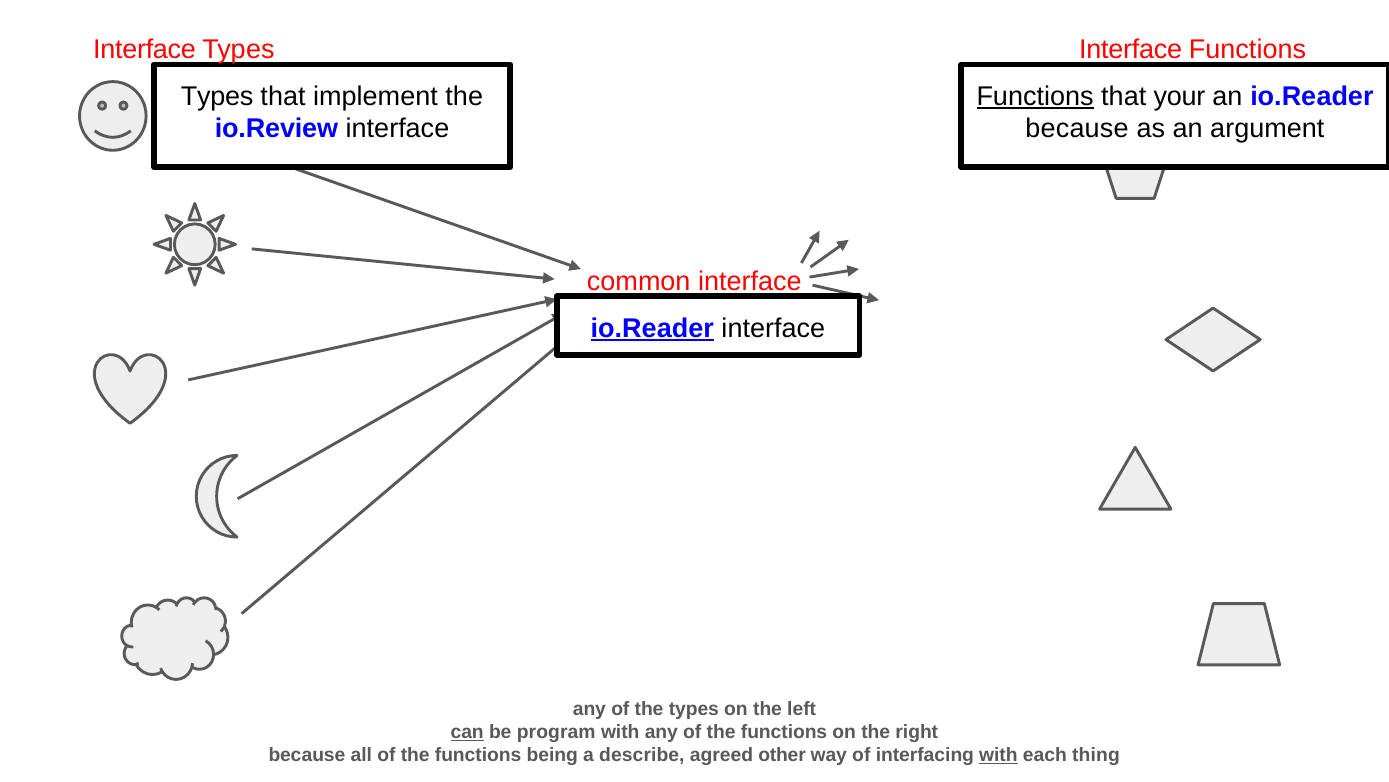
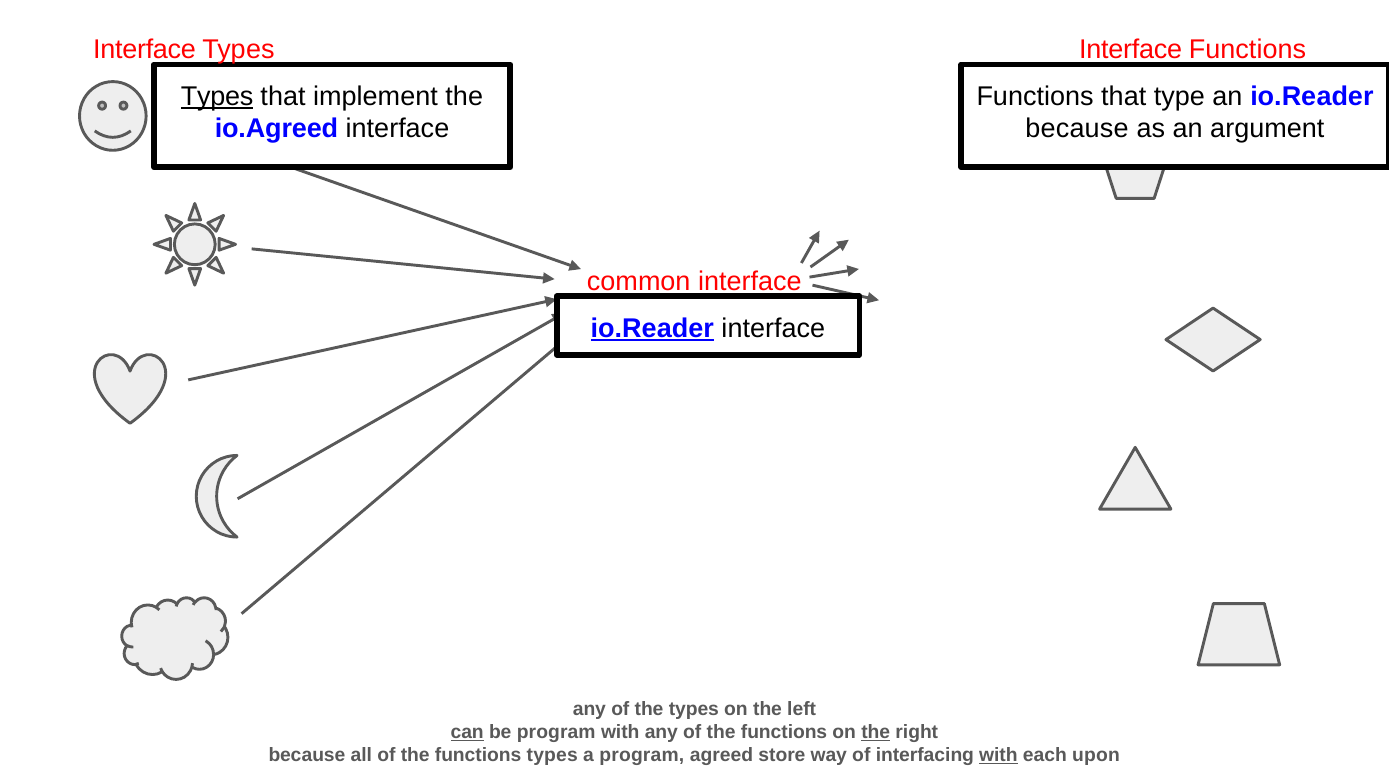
Types underline: none -> present (217, 96)
Functions underline: present -> none (1035, 96)
your: your -> type (1179, 96)
io.Review: io.Review -> io.Agreed (276, 129)
the underline: none -> present (876, 731)
the functions being: being -> types (552, 754)
a describe: describe -> program (642, 754)
other: other -> store (782, 754)
thing: thing -> upon (1096, 754)
